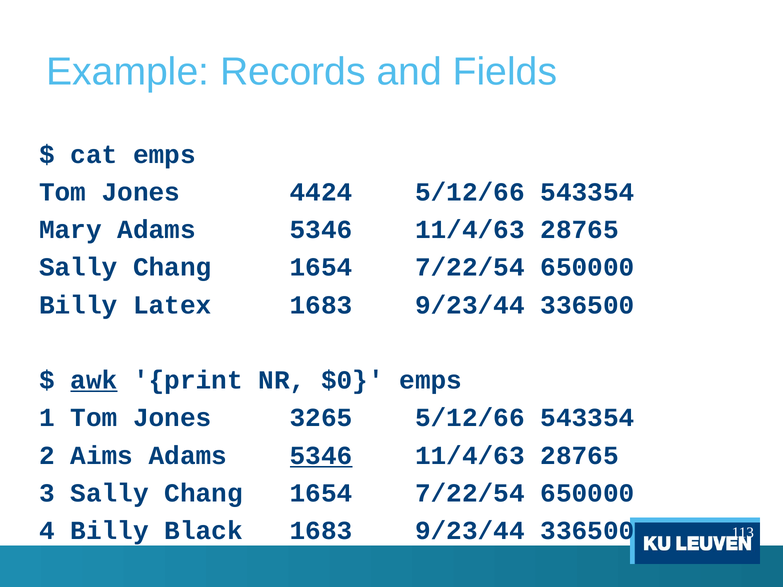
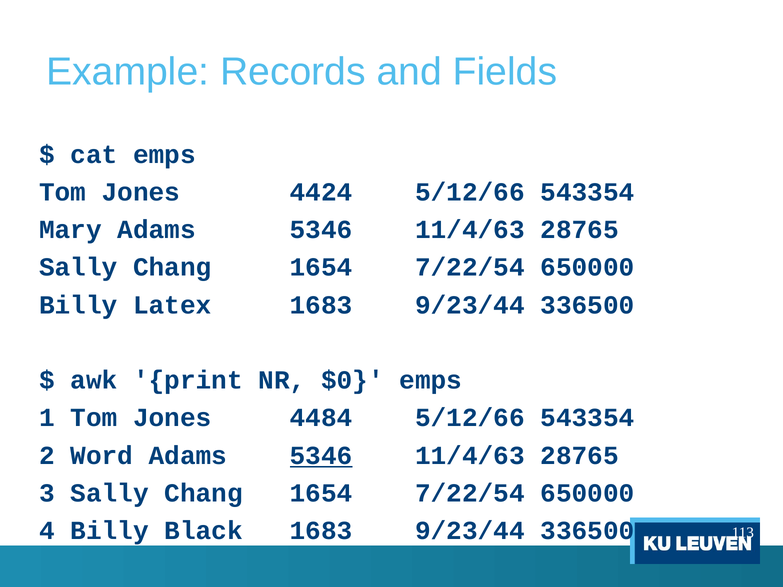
awk underline: present -> none (94, 380)
3265: 3265 -> 4484 (321, 418)
Aims: Aims -> Word (102, 456)
